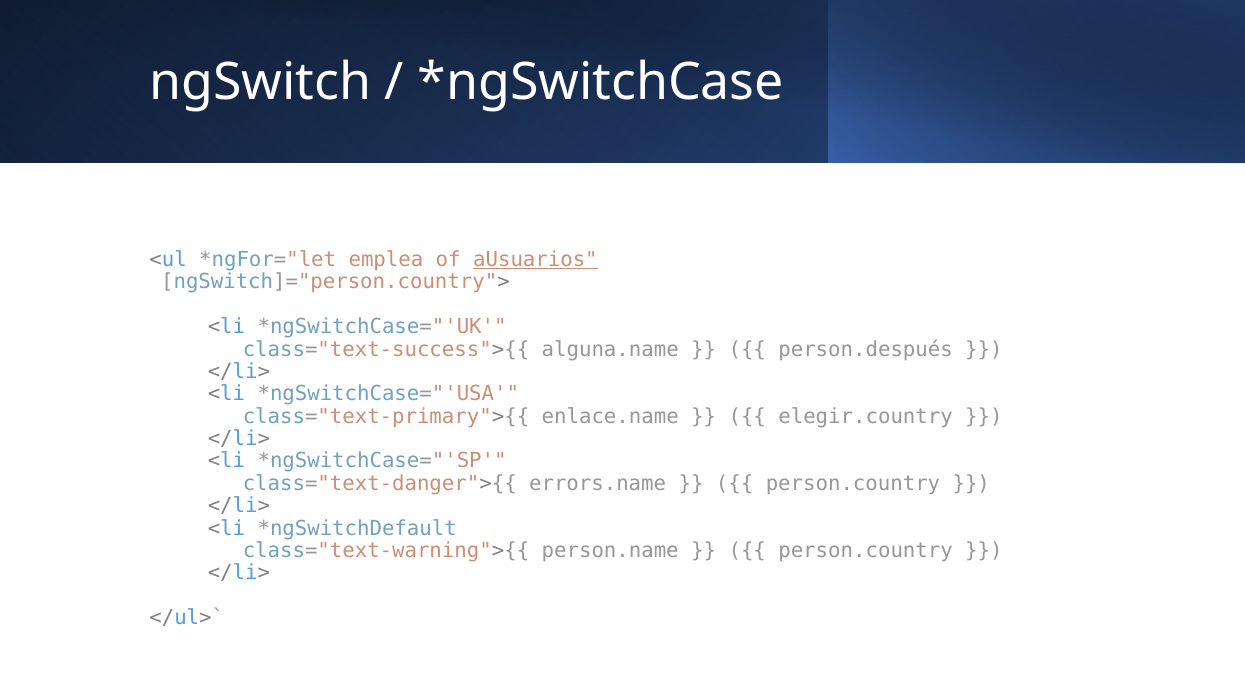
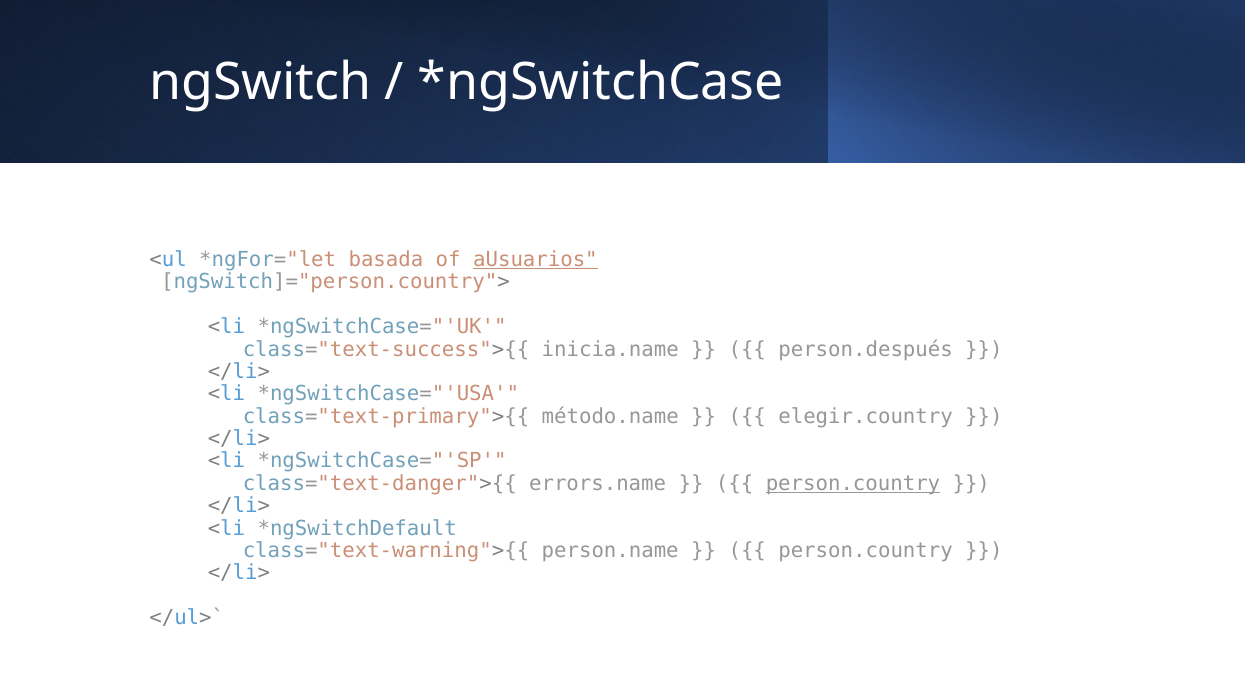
emplea: emplea -> basada (386, 260)
alguna.name: alguna.name -> inicia.name (610, 349)
enlace.name: enlace.name -> método.name (610, 417)
person.country underline: none -> present (853, 484)
